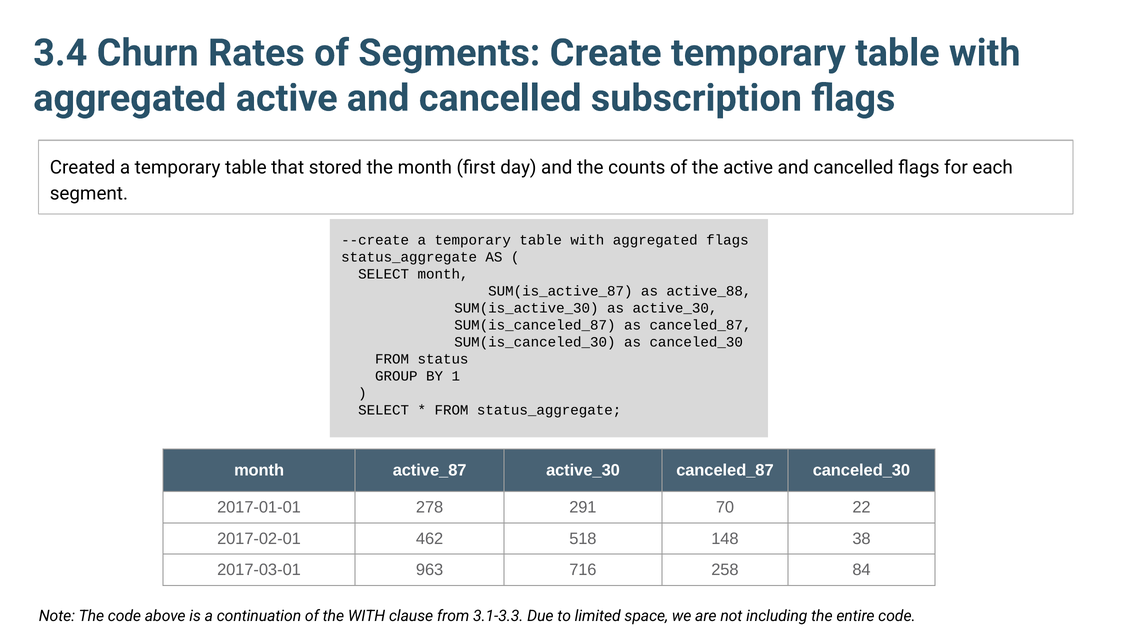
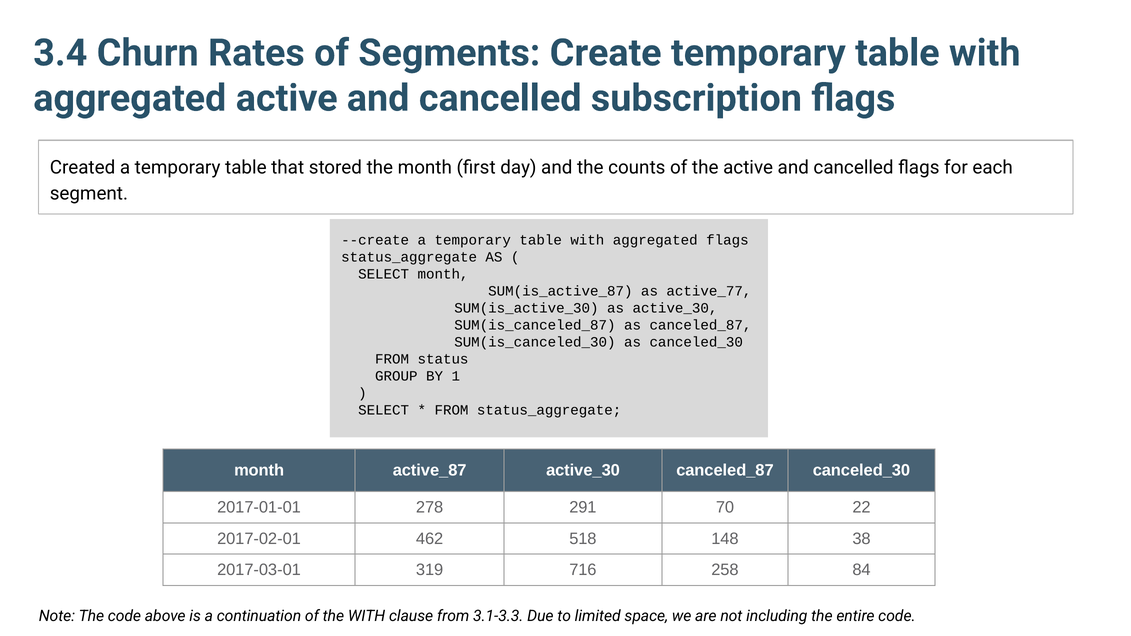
active_88: active_88 -> active_77 (709, 291)
963: 963 -> 319 (430, 570)
